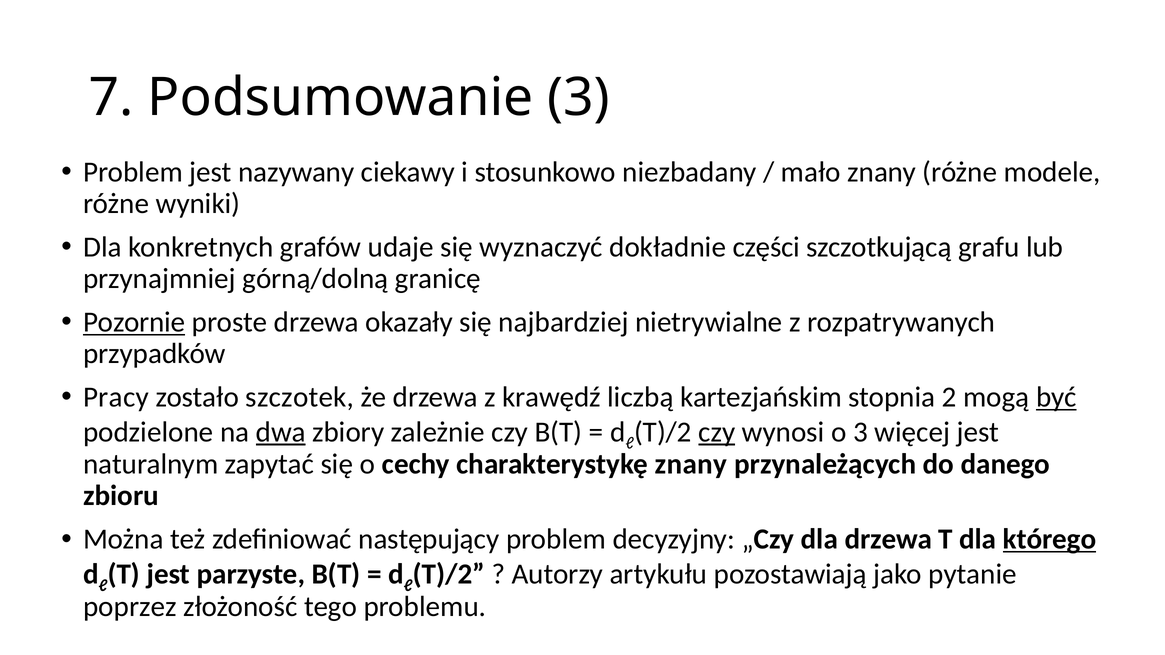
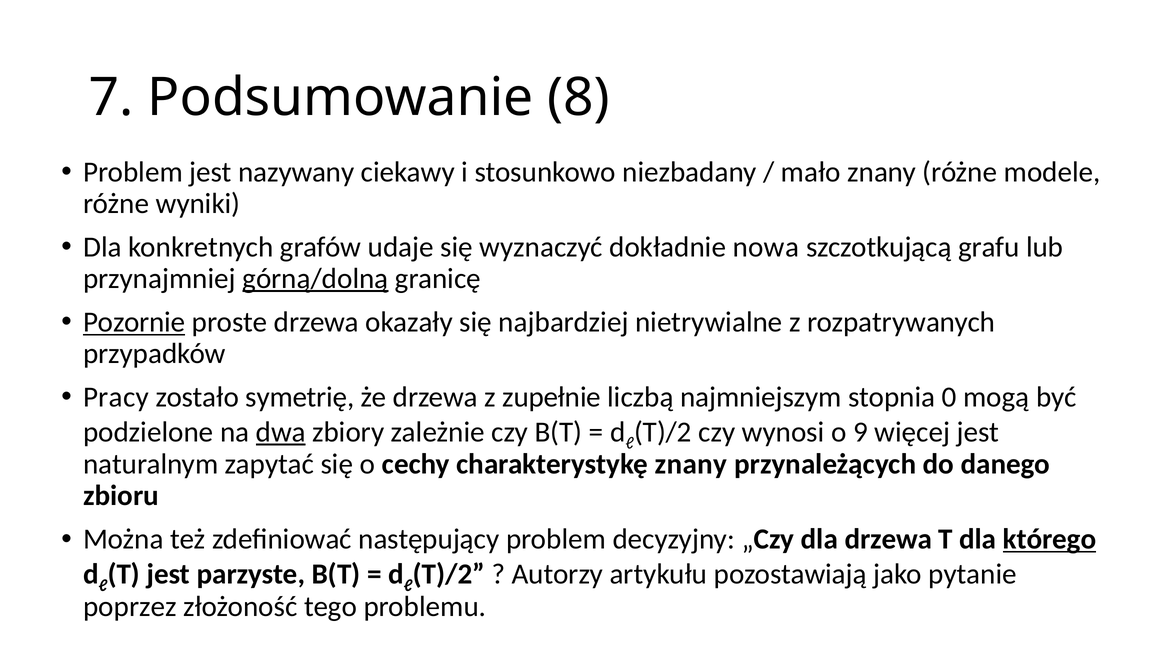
Podsumowanie 3: 3 -> 8 (579, 98)
części: części -> nowa (766, 247)
górną/dolną underline: none -> present (315, 279)
szczotek: szczotek -> symetrię (300, 397)
krawędź: krawędź -> zupełnie (552, 397)
kartezjańskim: kartezjańskim -> najmniejszym (761, 397)
2: 2 -> 0 (949, 397)
być underline: present -> none (1056, 397)
czy underline: present -> none (717, 432)
o 3: 3 -> 9 (860, 432)
